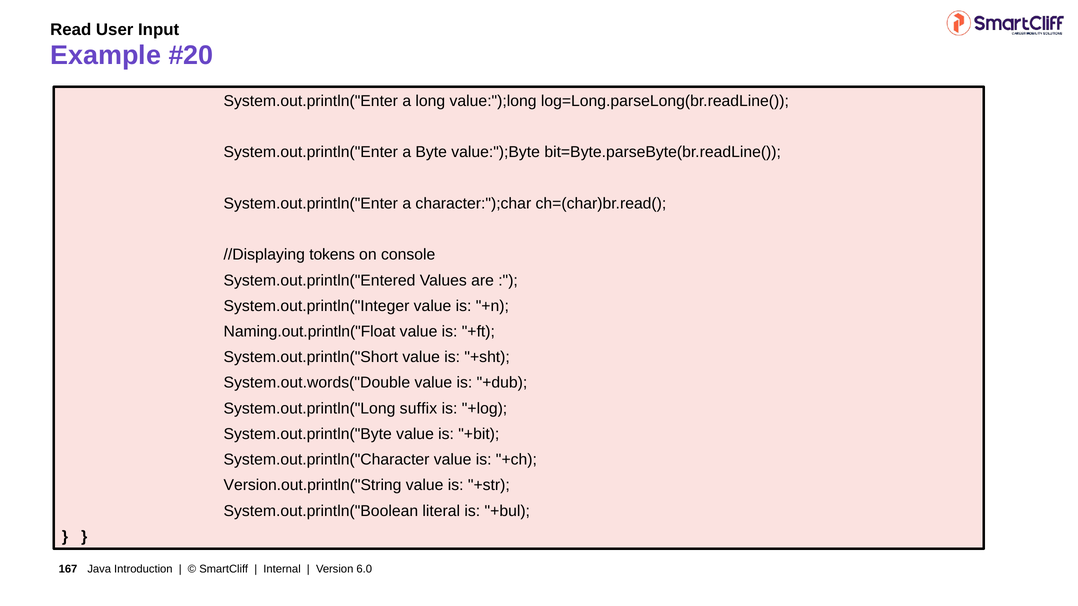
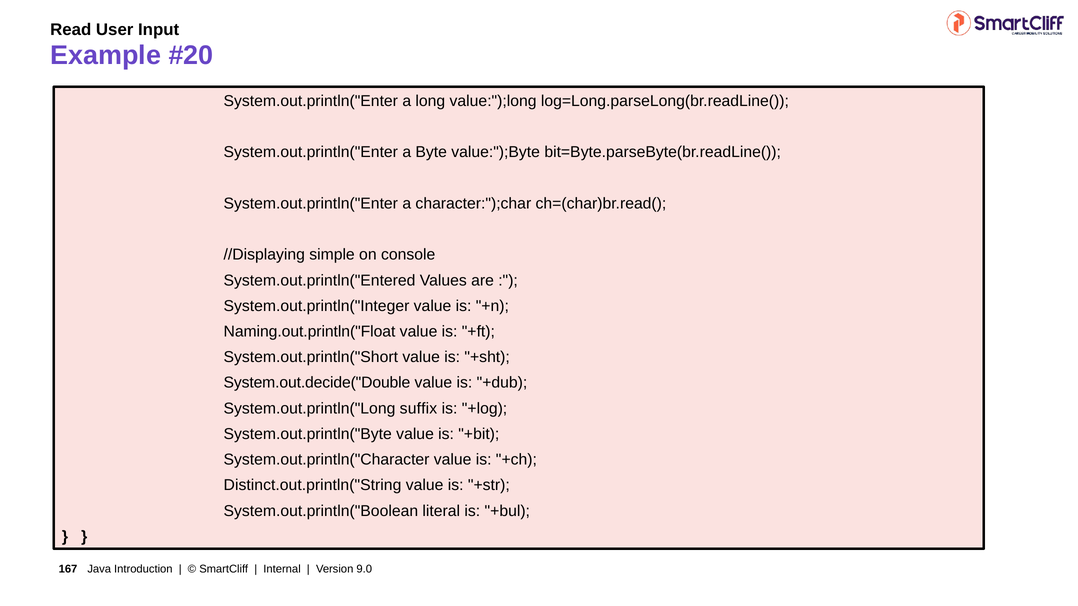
tokens: tokens -> simple (332, 255)
System.out.words("Double: System.out.words("Double -> System.out.decide("Double (317, 383)
Version.out.println("String: Version.out.println("String -> Distinct.out.println("String (312, 486)
6.0: 6.0 -> 9.0 (364, 569)
